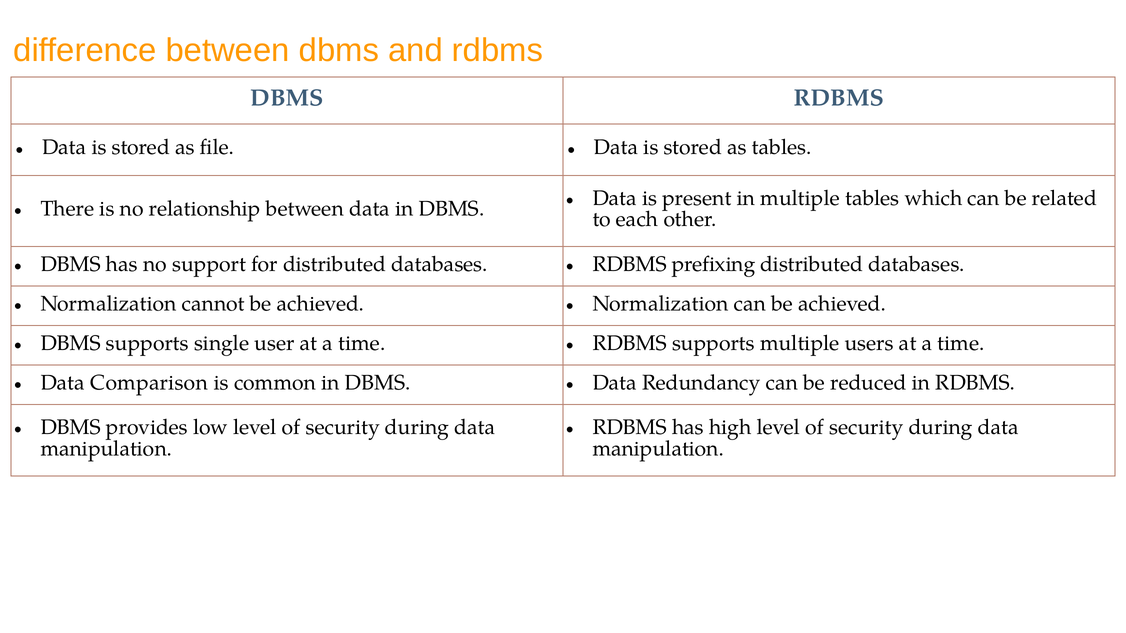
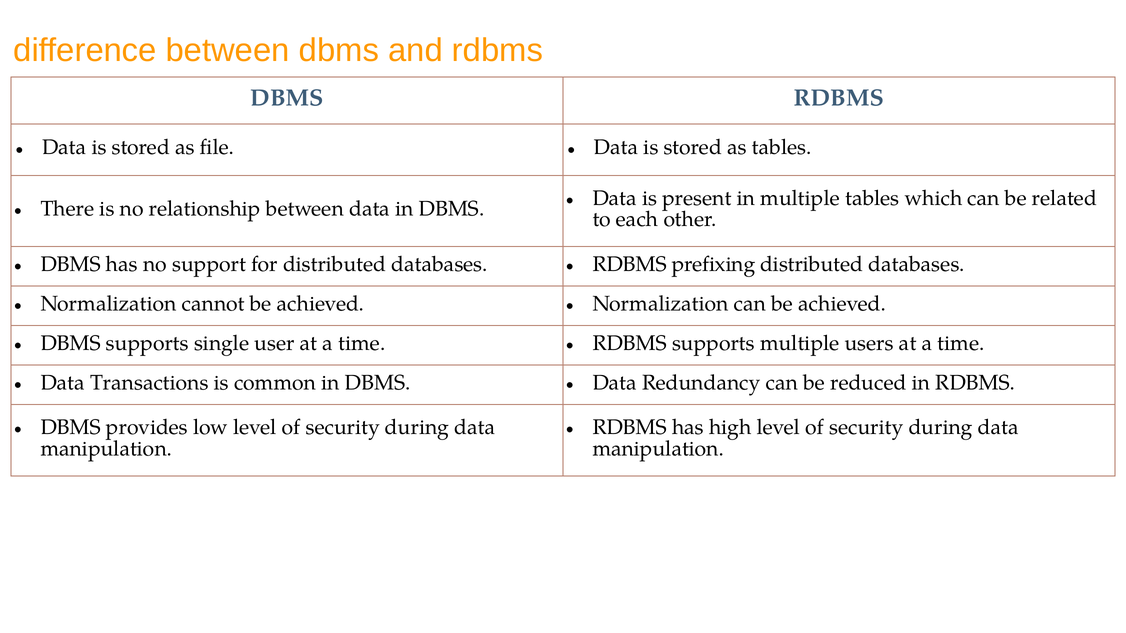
Comparison: Comparison -> Transactions (149, 383)
